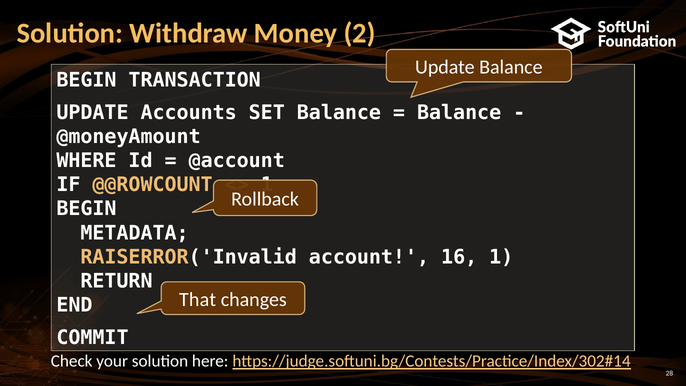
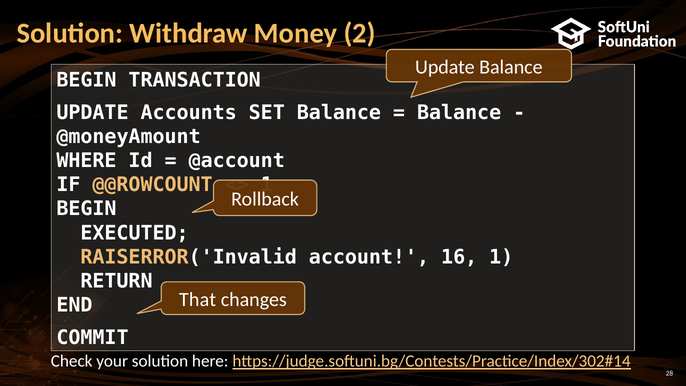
METADATA: METADATA -> EXECUTED (135, 233)
